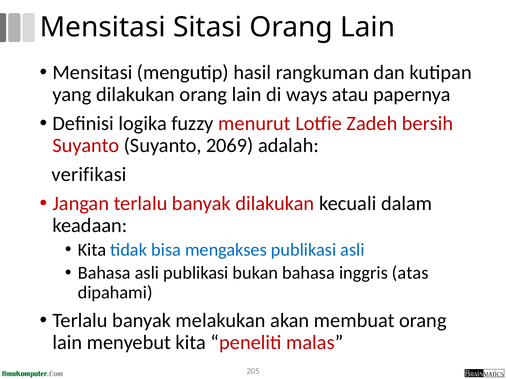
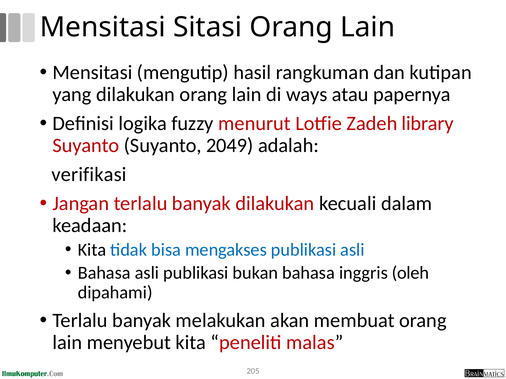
bersih: bersih -> library (428, 124)
2069: 2069 -> 2049 (230, 146)
atas: atas -> oleh (410, 273)
